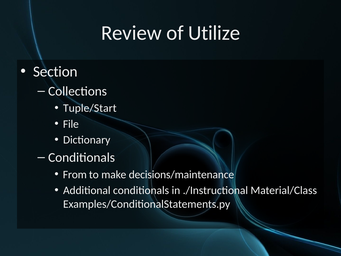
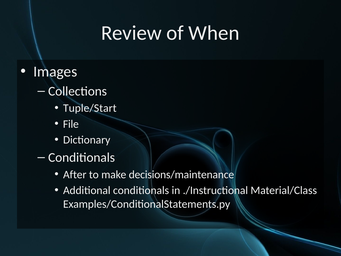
Utilize: Utilize -> When (214, 33)
Section: Section -> Images (55, 72)
From: From -> After (75, 174)
